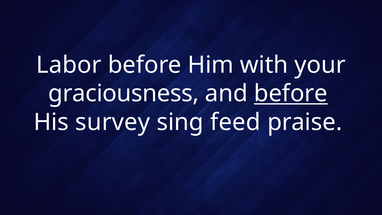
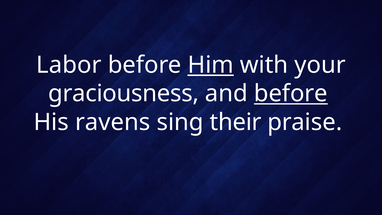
Him underline: none -> present (211, 65)
survey: survey -> ravens (113, 122)
feed: feed -> their (236, 122)
